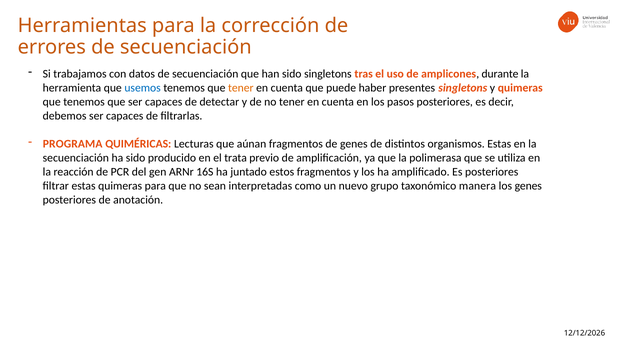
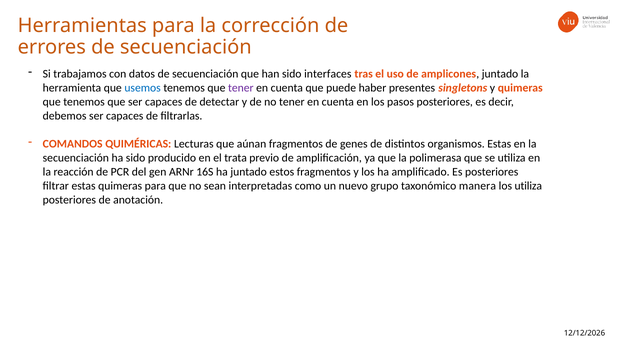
sido singletons: singletons -> interfaces (328, 74)
amplicones durante: durante -> juntado (500, 74)
tener colour: orange -> purple (241, 88)
PROGRAMA: PROGRAMA -> COMANDOS (73, 144)
los genes: genes -> utiliza (528, 186)
